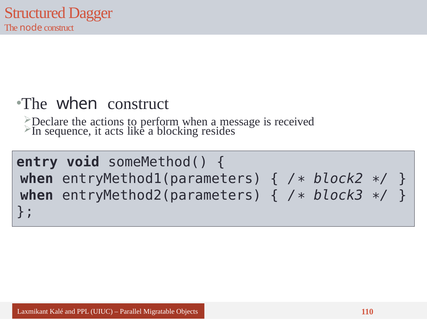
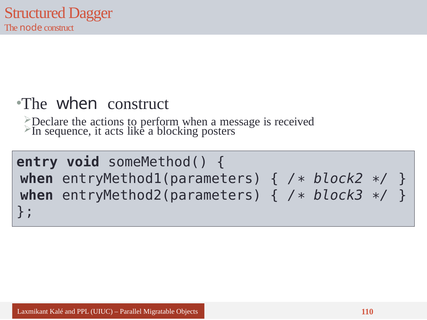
resides: resides -> posters (218, 131)
